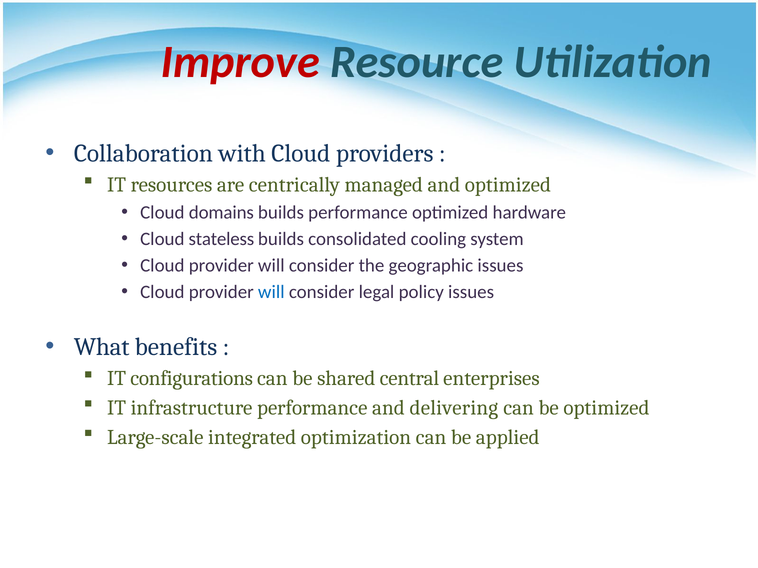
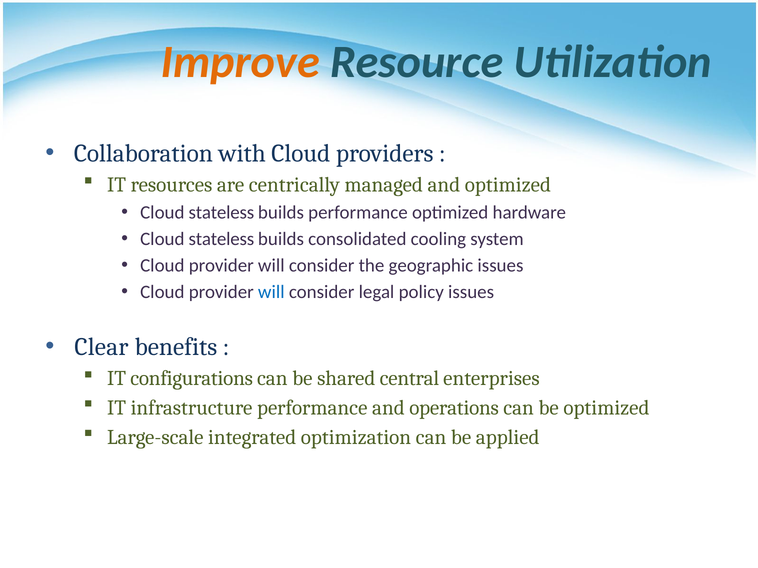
Improve colour: red -> orange (240, 62)
domains: domains -> stateless (221, 213)
What: What -> Clear (101, 347)
delivering: delivering -> operations (454, 408)
